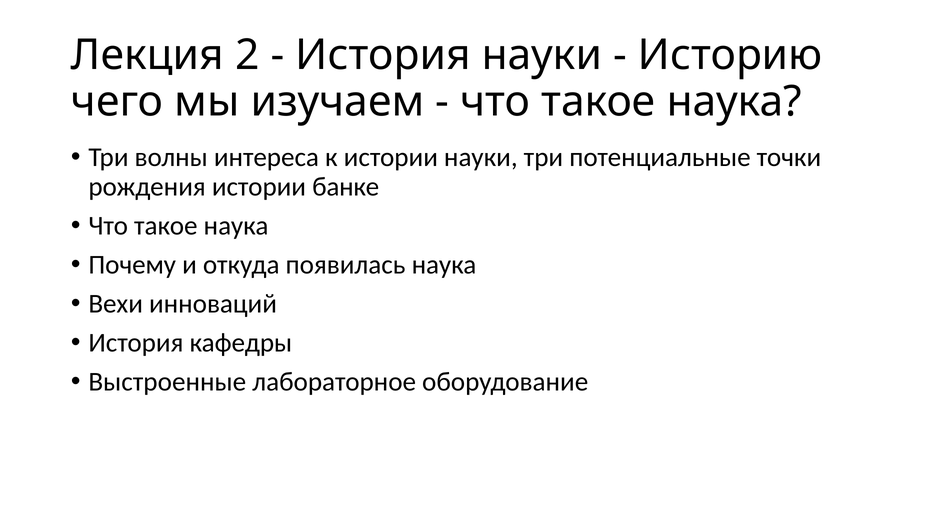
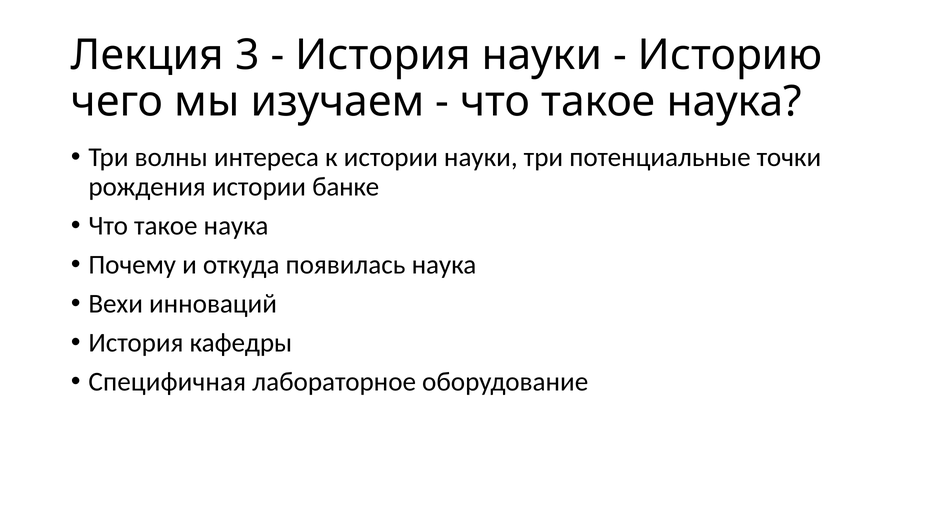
2: 2 -> 3 (247, 55)
Выстроенные: Выстроенные -> Специфичная (167, 382)
